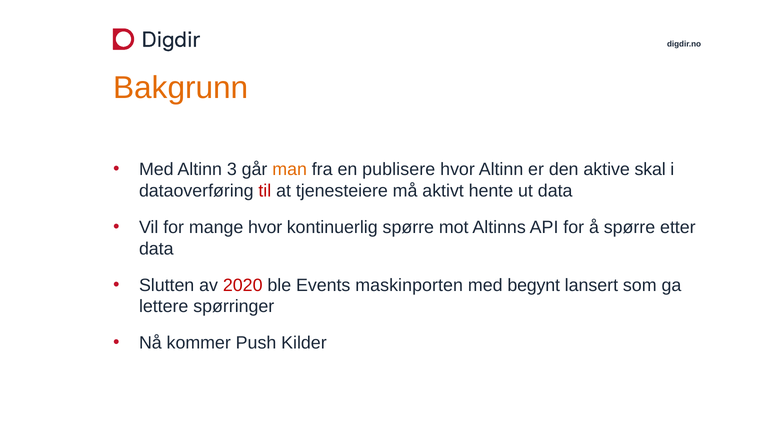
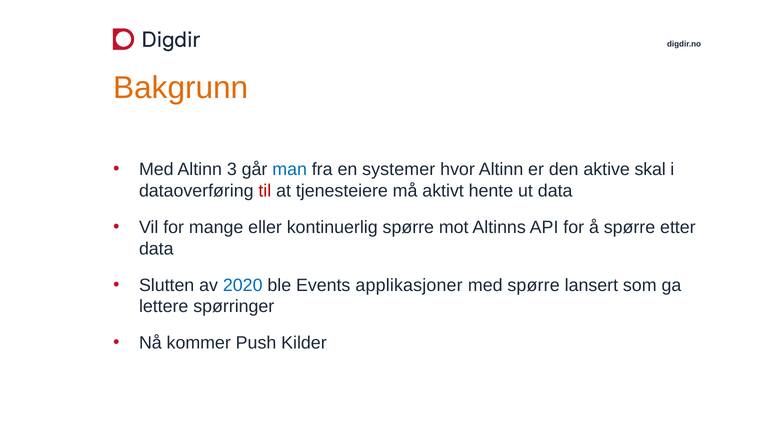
man colour: orange -> blue (290, 170)
publisere: publisere -> systemer (399, 170)
mange hvor: hvor -> eller (265, 228)
2020 colour: red -> blue (243, 286)
maskinporten: maskinporten -> applikasjoner (409, 286)
med begynt: begynt -> spørre (534, 286)
